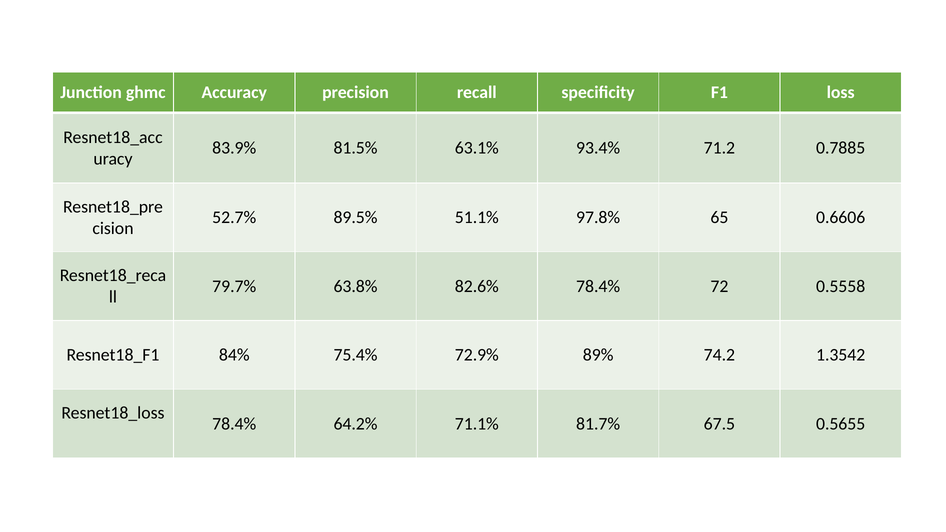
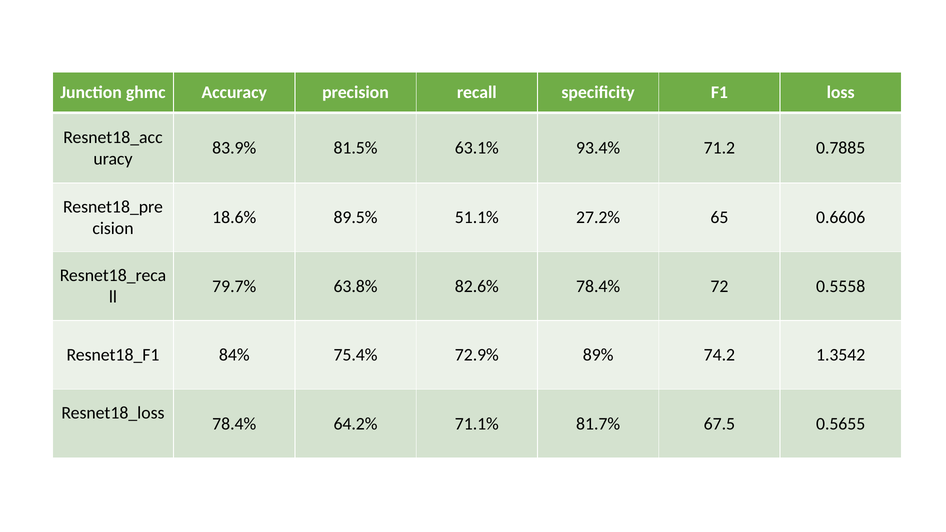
52.7%: 52.7% -> 18.6% (234, 218)
97.8%: 97.8% -> 27.2% (598, 218)
